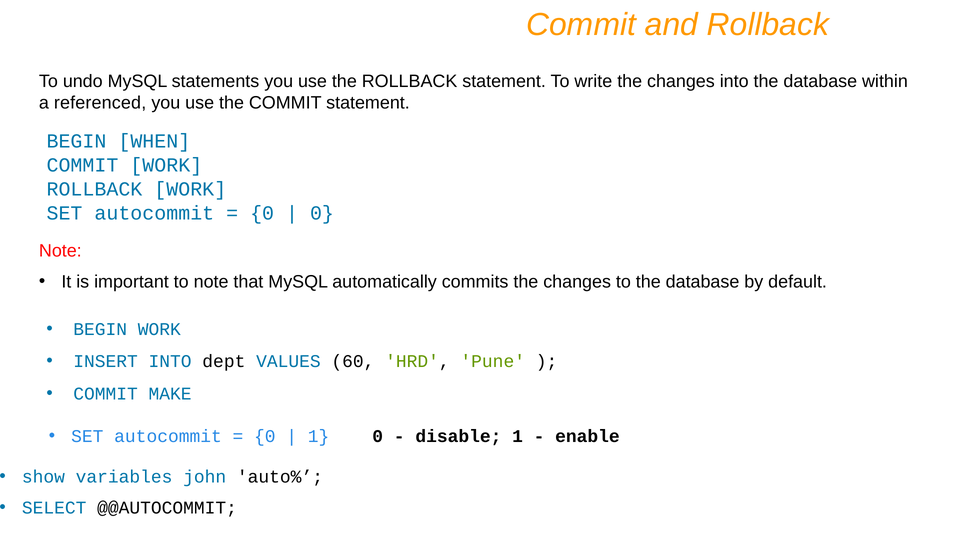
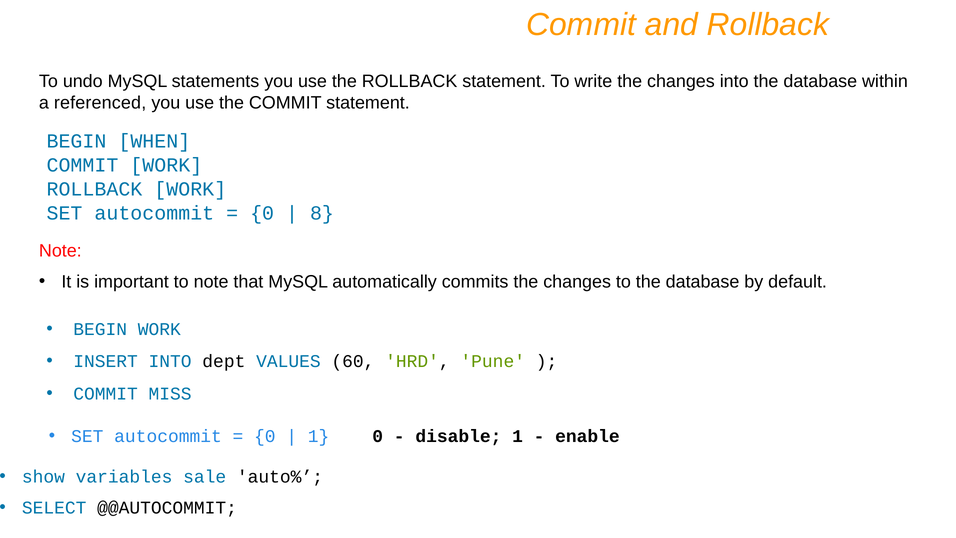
0: 0 -> 8 (322, 213)
MAKE: MAKE -> MISS (170, 394)
john: john -> sale (205, 476)
